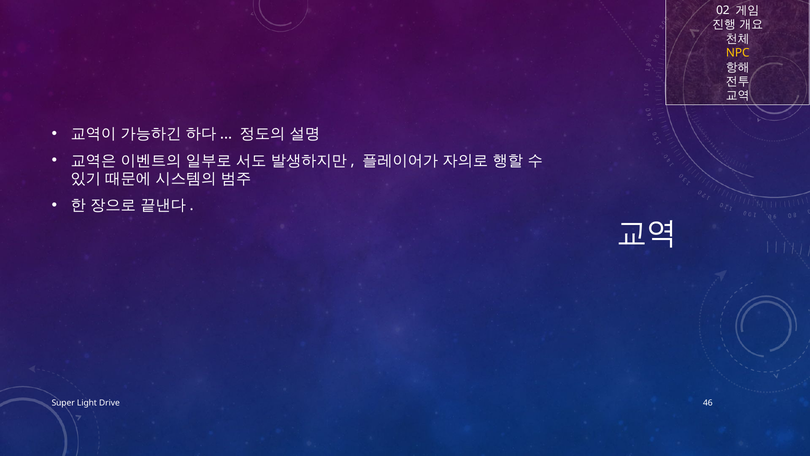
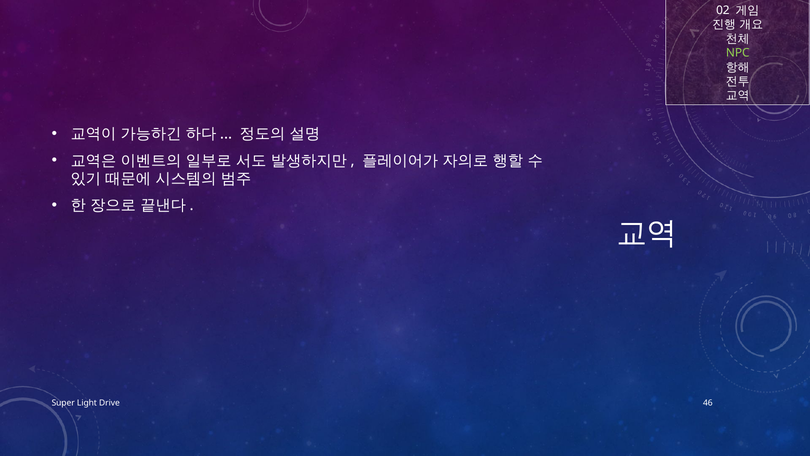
NPC colour: yellow -> light green (738, 53)
